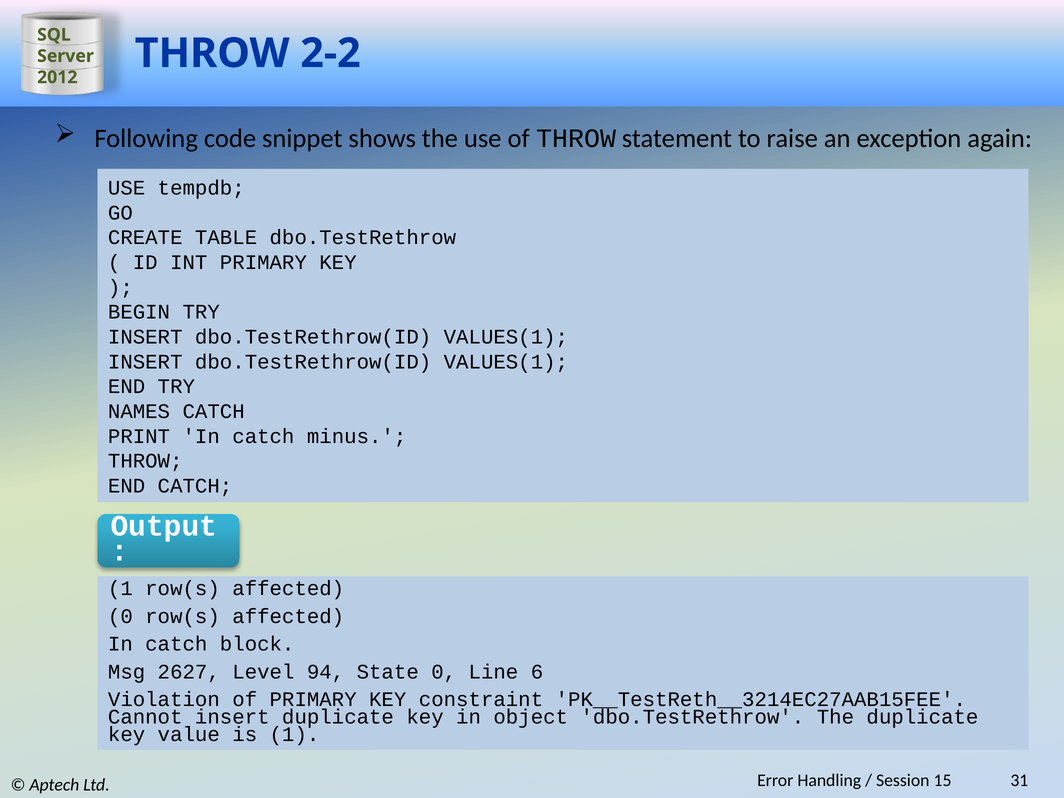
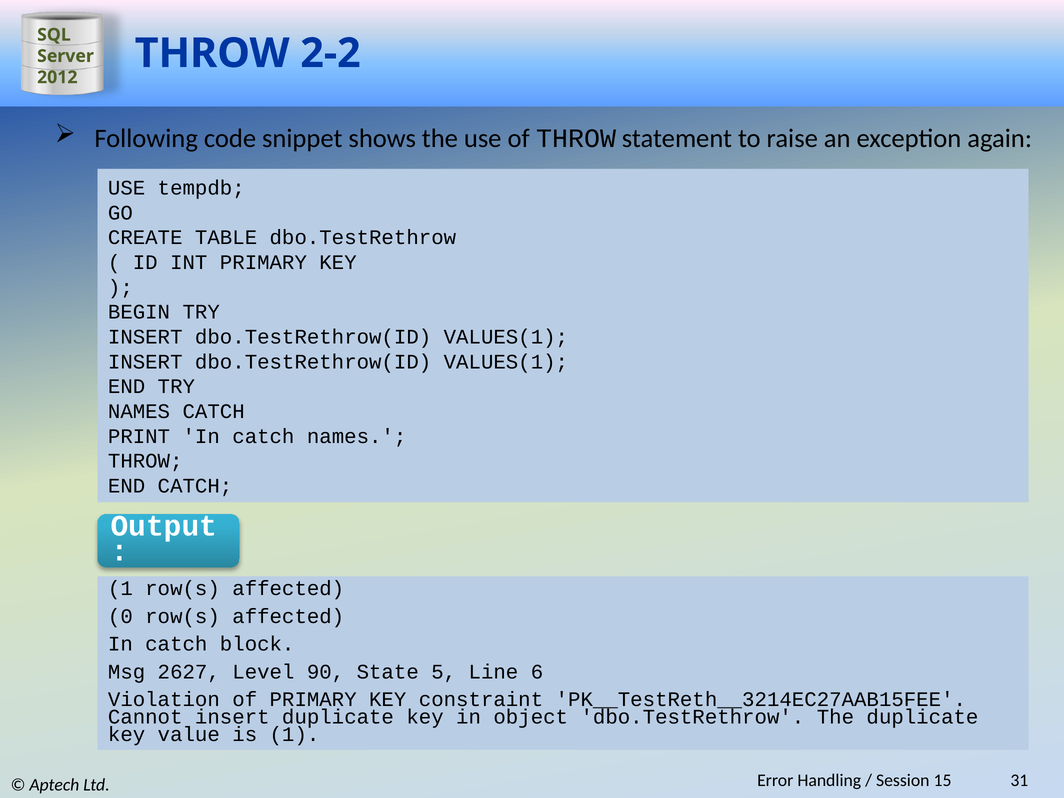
catch minus: minus -> names (357, 436)
94: 94 -> 90 (326, 672)
State 0: 0 -> 5 (444, 672)
